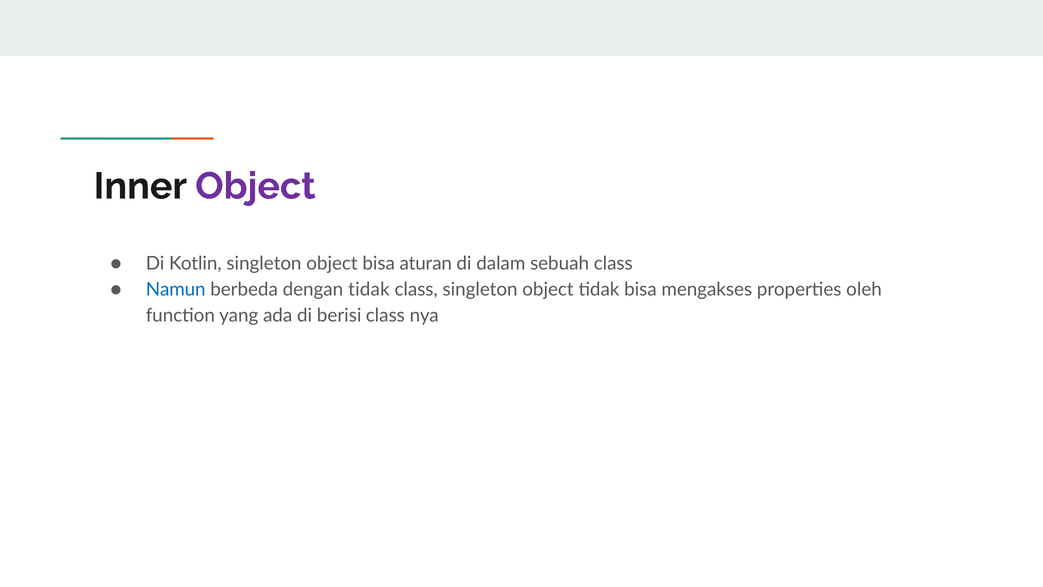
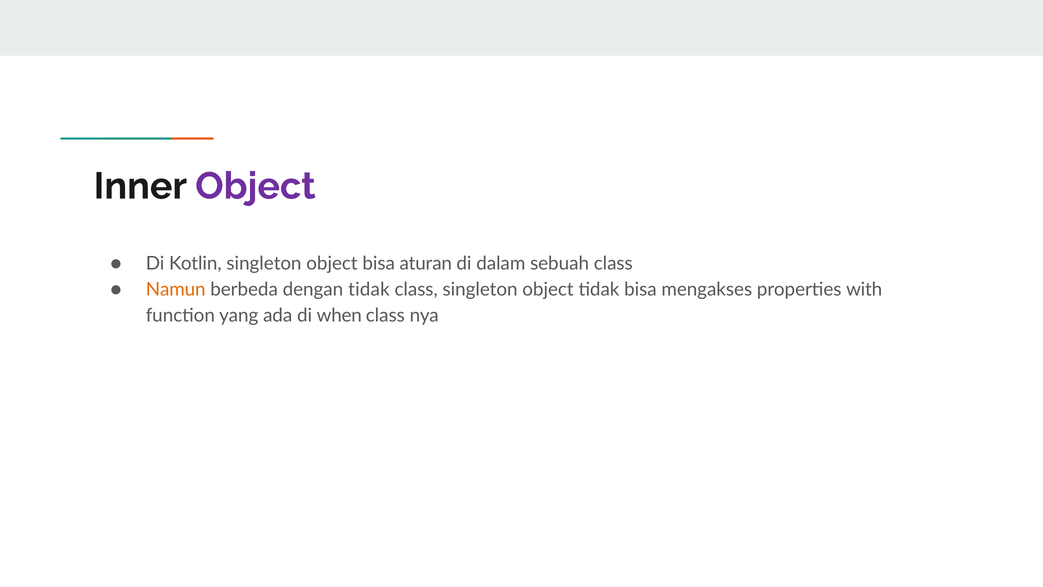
Namun colour: blue -> orange (176, 290)
oleh: oleh -> with (864, 290)
berisi: berisi -> when (339, 316)
